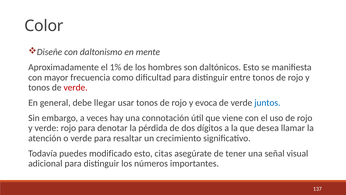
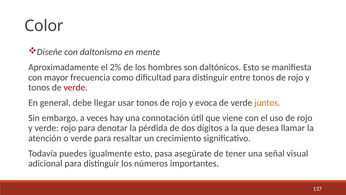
1%: 1% -> 2% (116, 67)
juntos colour: blue -> orange (267, 103)
modificado: modificado -> igualmente (111, 153)
citas: citas -> pasa (163, 153)
